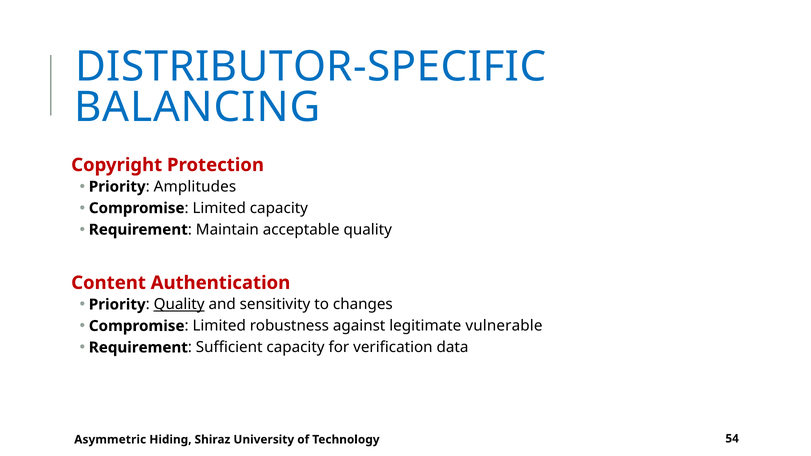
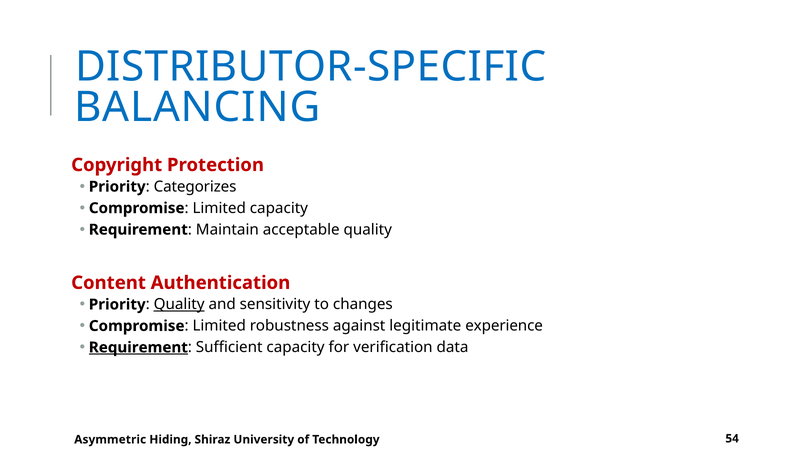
Amplitudes: Amplitudes -> Categorizes (195, 187)
vulnerable: vulnerable -> experience (504, 326)
Requirement underline: none -> present (138, 348)
